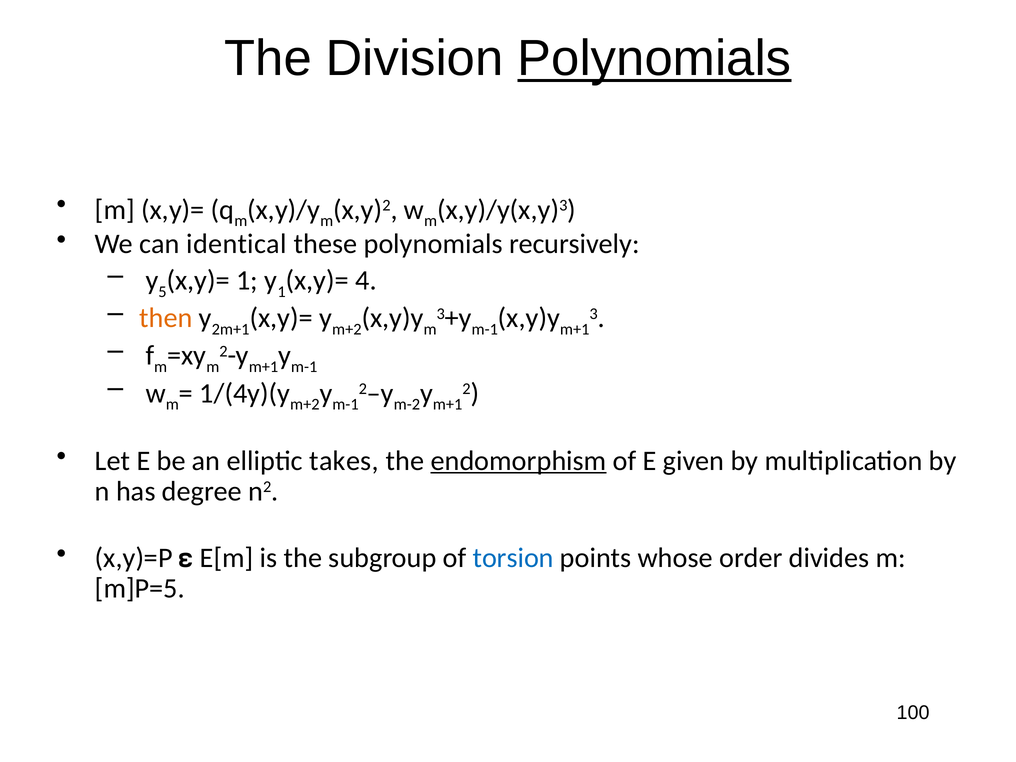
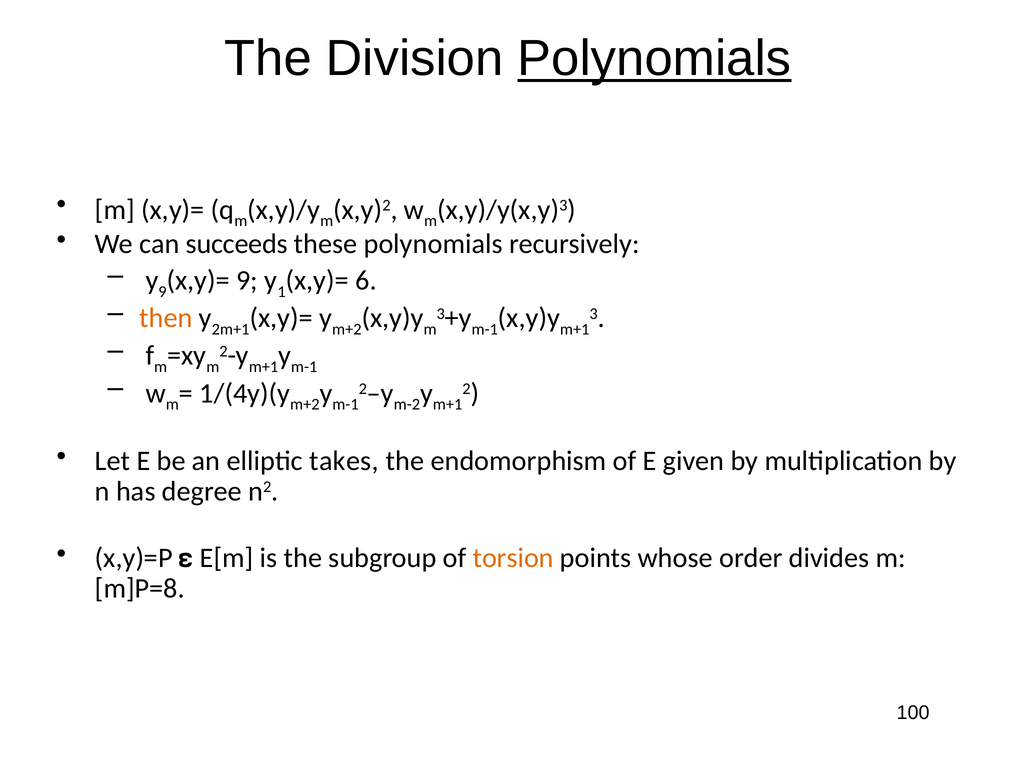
identical: identical -> succeeds (237, 244)
5: 5 -> 9 (162, 292)
x,y)= 1: 1 -> 9 (247, 281)
4: 4 -> 6 (366, 281)
endomorphism underline: present -> none (519, 461)
torsion colour: blue -> orange (513, 558)
m]P=5: m]P=5 -> m]P=8 (140, 588)
